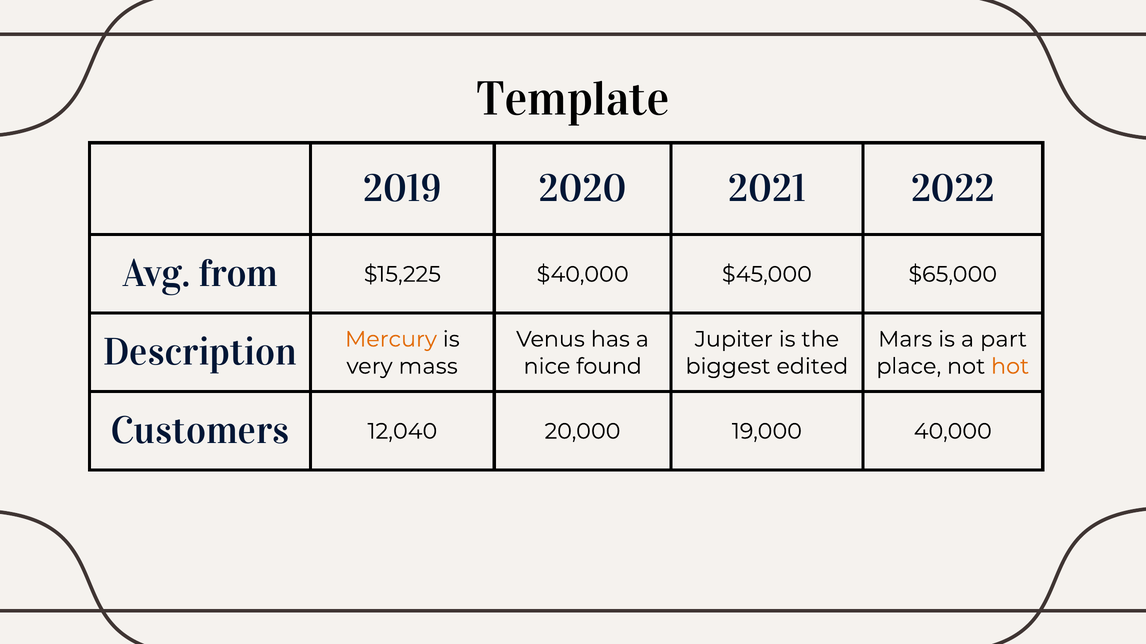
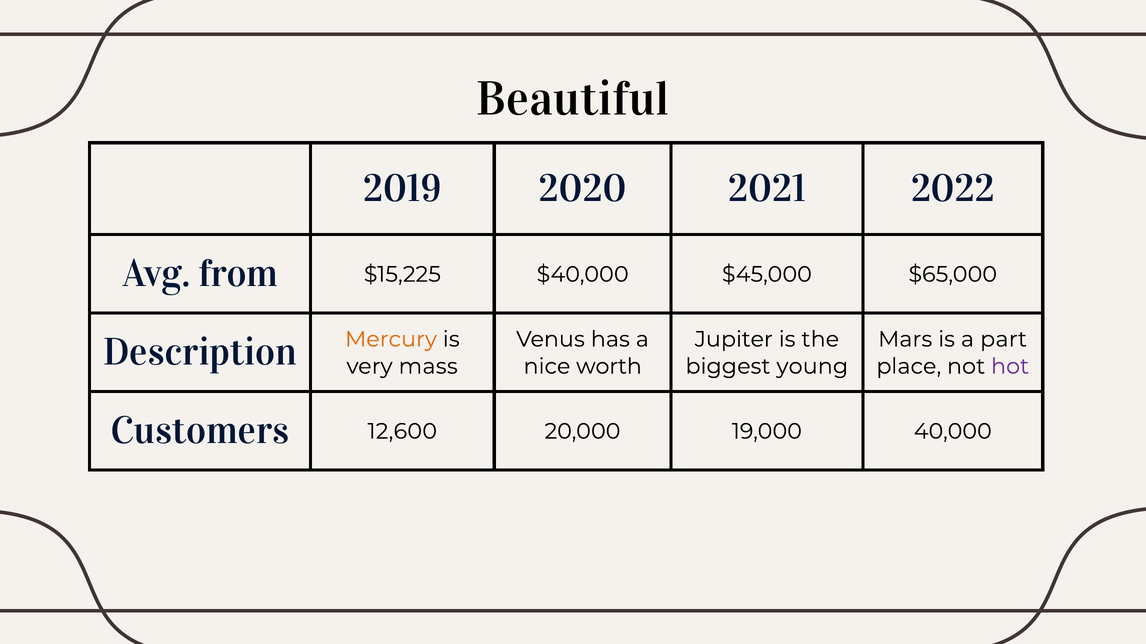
Template: Template -> Beautiful (573, 99)
found: found -> worth (609, 367)
edited: edited -> young (812, 367)
hot colour: orange -> purple (1010, 367)
12,040: 12,040 -> 12,600 (402, 432)
